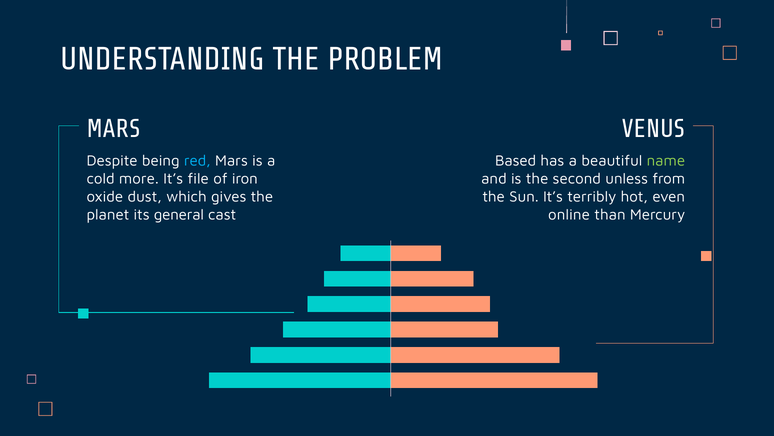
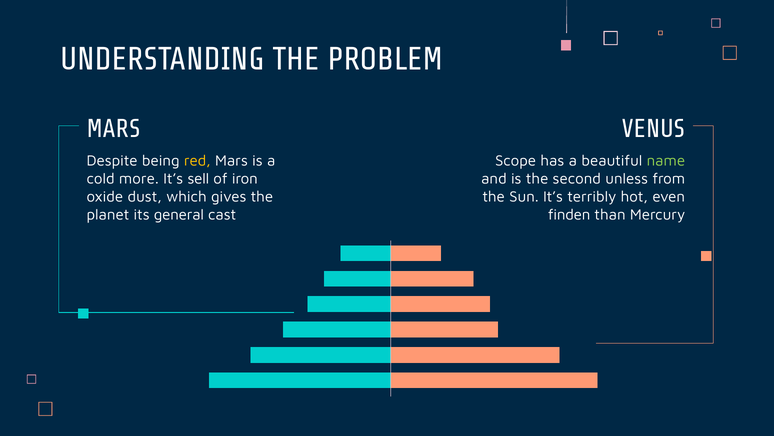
red colour: light blue -> yellow (197, 160)
Based: Based -> Scope (516, 160)
file: file -> sell (198, 178)
online: online -> finden (569, 215)
